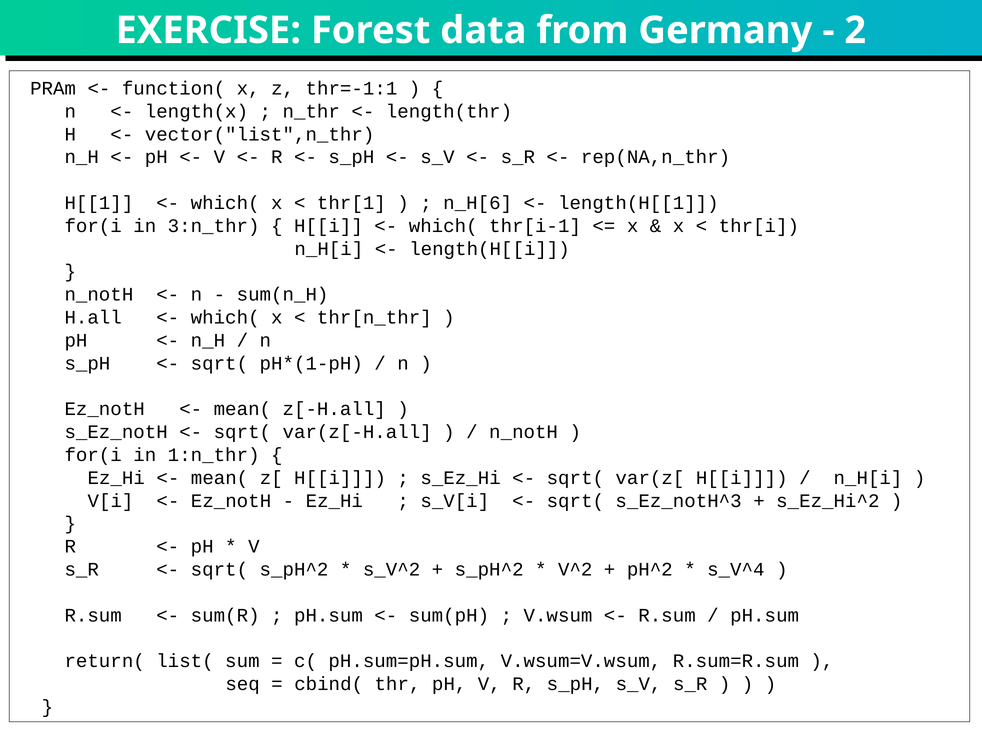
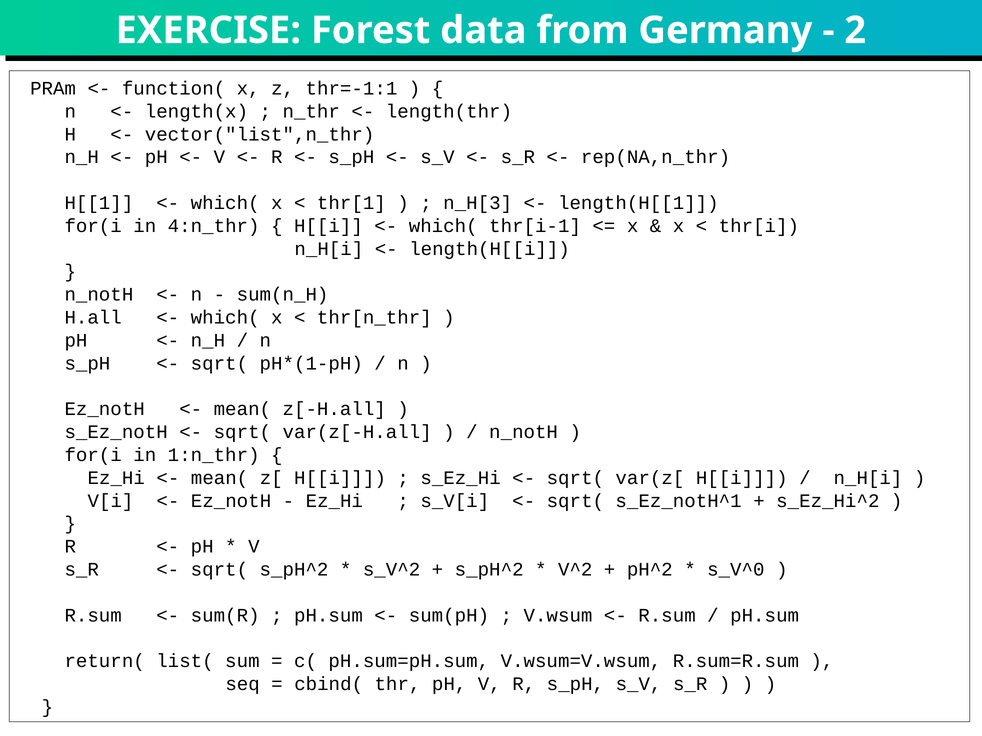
n_H[6: n_H[6 -> n_H[3 (478, 203)
3:n_thr: 3:n_thr -> 4:n_thr (214, 226)
s_Ez_notH^3: s_Ez_notH^3 -> s_Ez_notH^1 (679, 501)
s_V^4: s_V^4 -> s_V^0 (736, 570)
